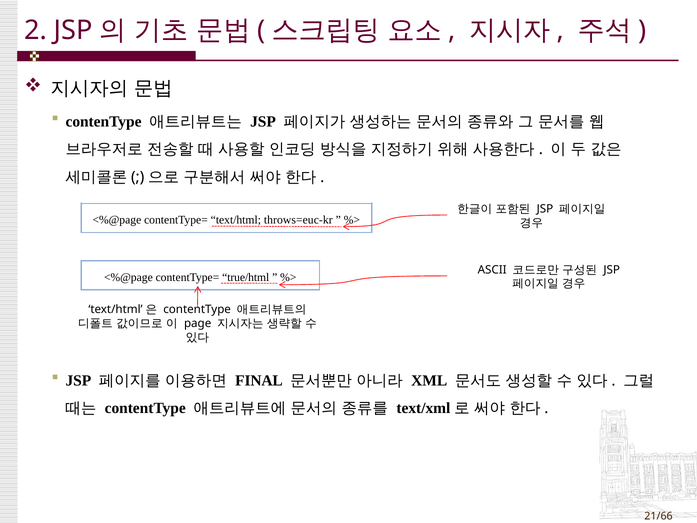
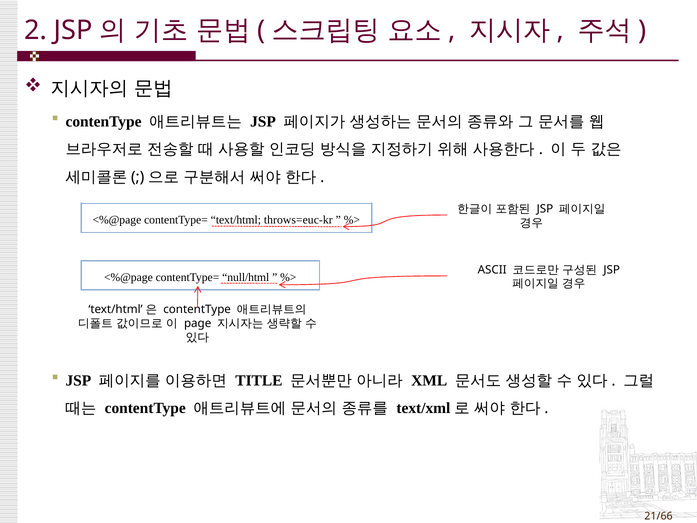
true/html: true/html -> null/html (246, 277)
FINAL: FINAL -> TITLE (259, 380)
